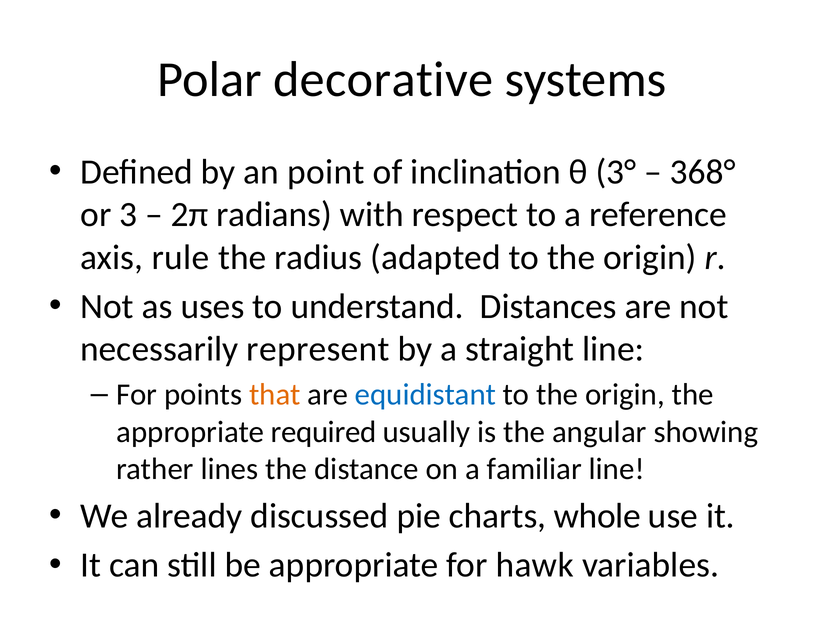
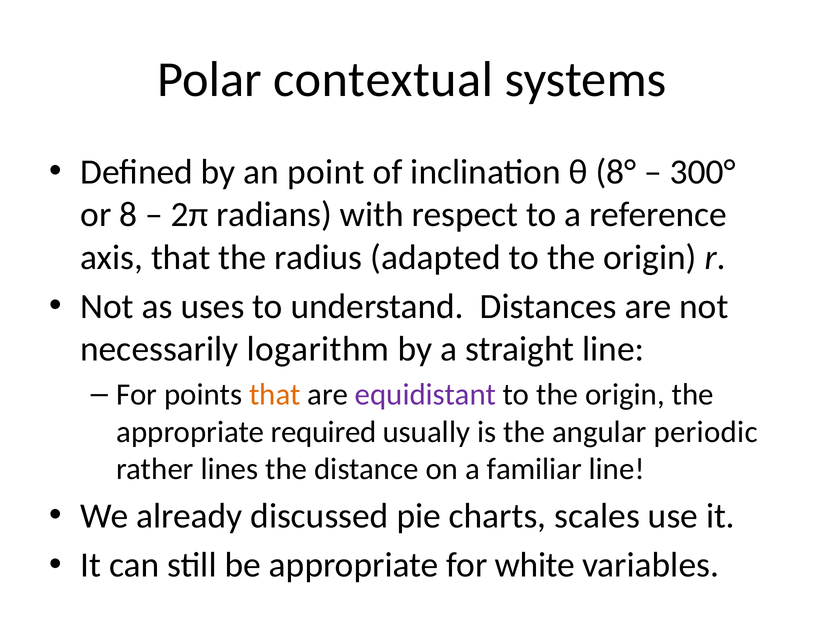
decorative: decorative -> contextual (383, 80)
3°: 3° -> 8° (616, 172)
368°: 368° -> 300° (703, 172)
3: 3 -> 8 (128, 215)
axis rule: rule -> that (181, 257)
represent: represent -> logarithm (318, 349)
equidistant colour: blue -> purple (426, 395)
showing: showing -> periodic (706, 432)
whole: whole -> scales (597, 516)
hawk: hawk -> white (535, 565)
